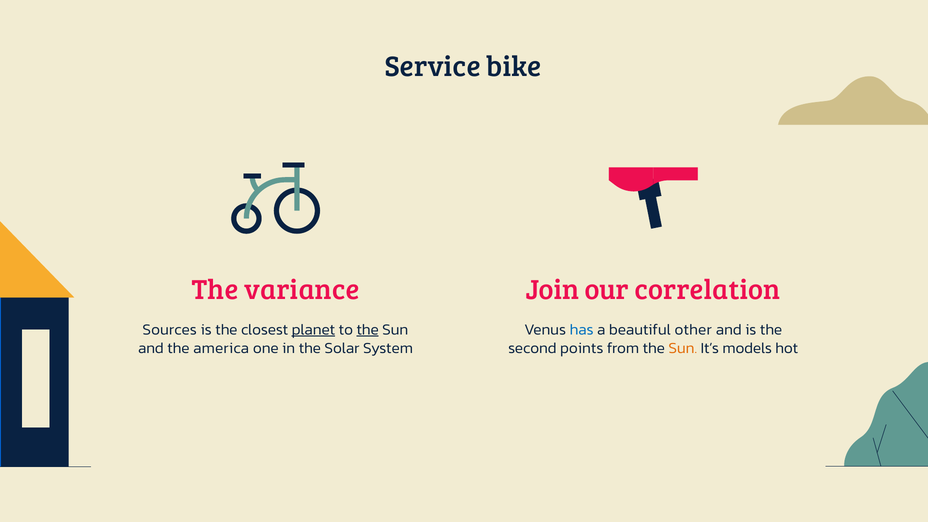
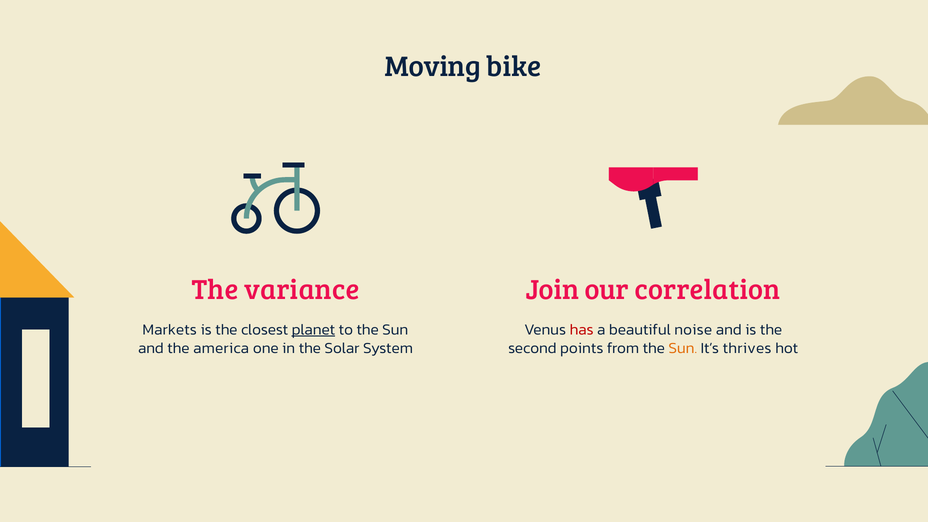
Service: Service -> Moving (433, 66)
Sources: Sources -> Markets (170, 329)
the underline: present -> none (368, 329)
has colour: blue -> red (582, 329)
other: other -> noise (693, 329)
models: models -> thrives (747, 348)
